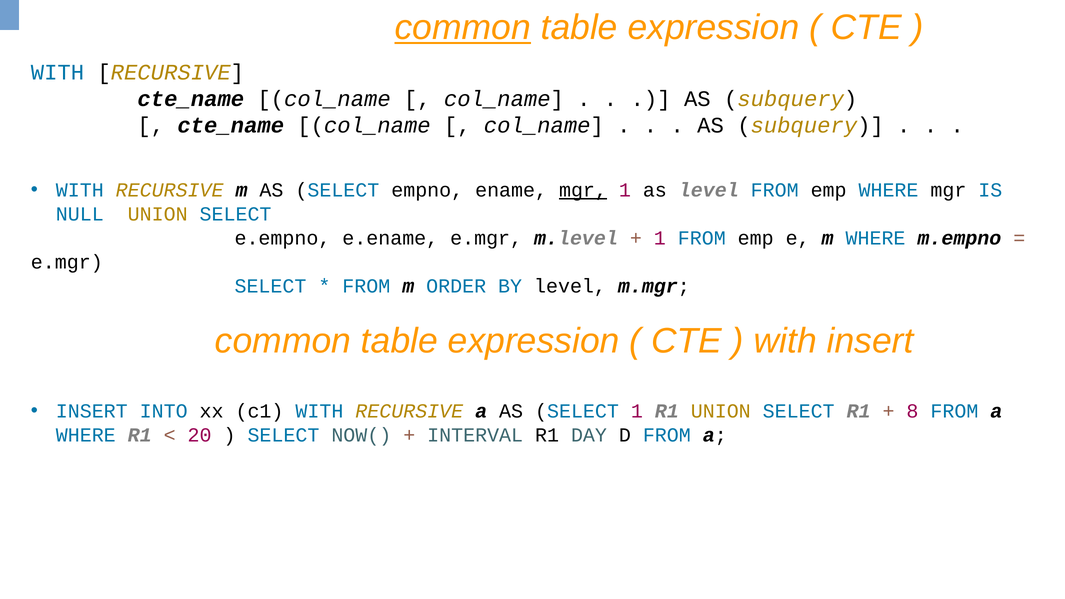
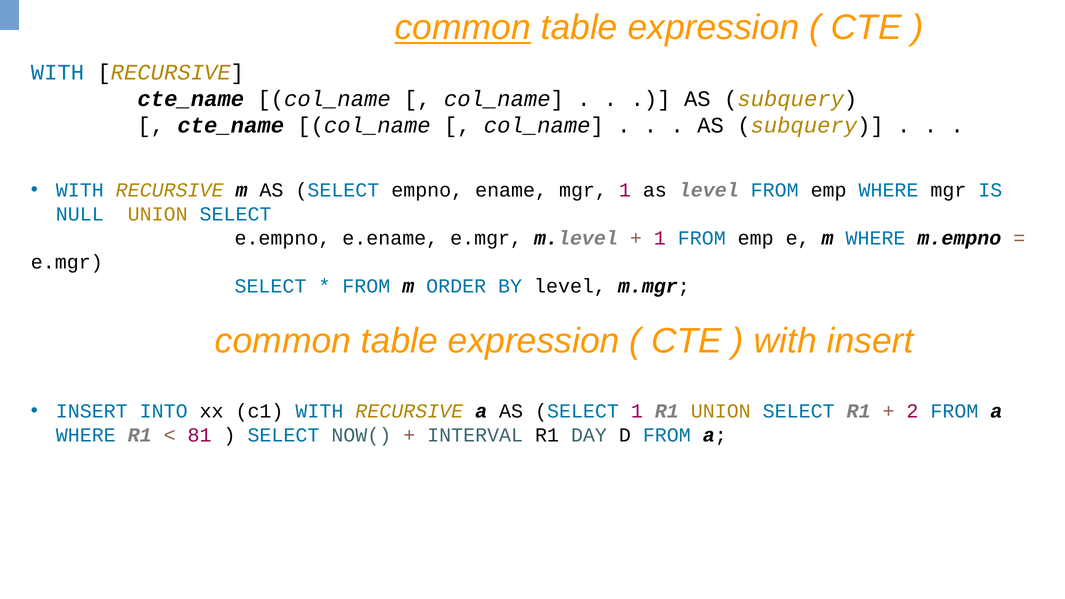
mgr underline: present -> none (583, 190)
8: 8 -> 2 (912, 411)
20: 20 -> 81 (200, 435)
